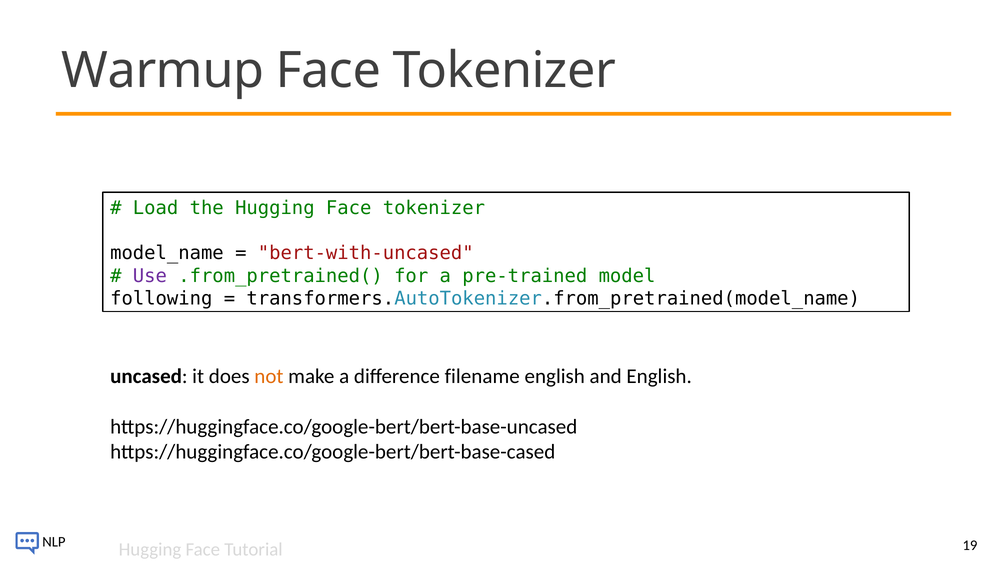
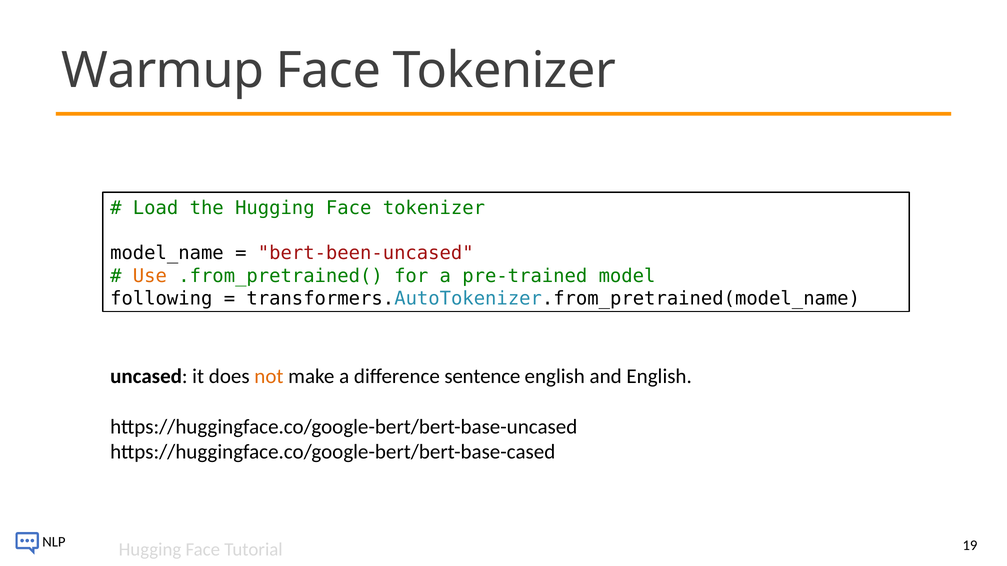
bert-with-uncased: bert-with-uncased -> bert-been-uncased (366, 253)
Use colour: purple -> orange (150, 276)
filename: filename -> sentence (482, 377)
